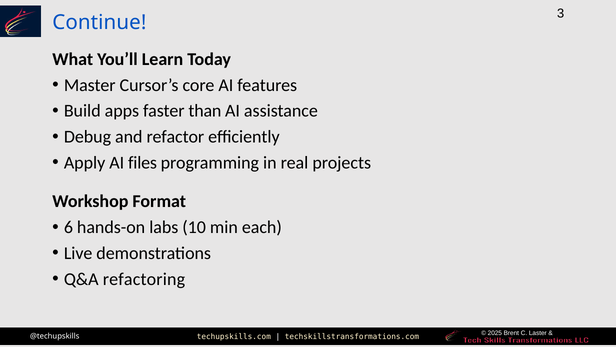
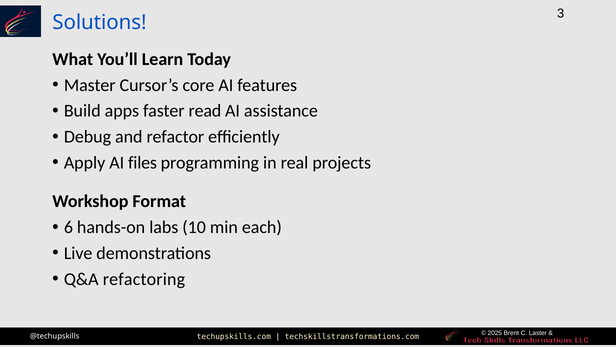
Continue: Continue -> Solutions (99, 23)
than: than -> read (205, 111)
